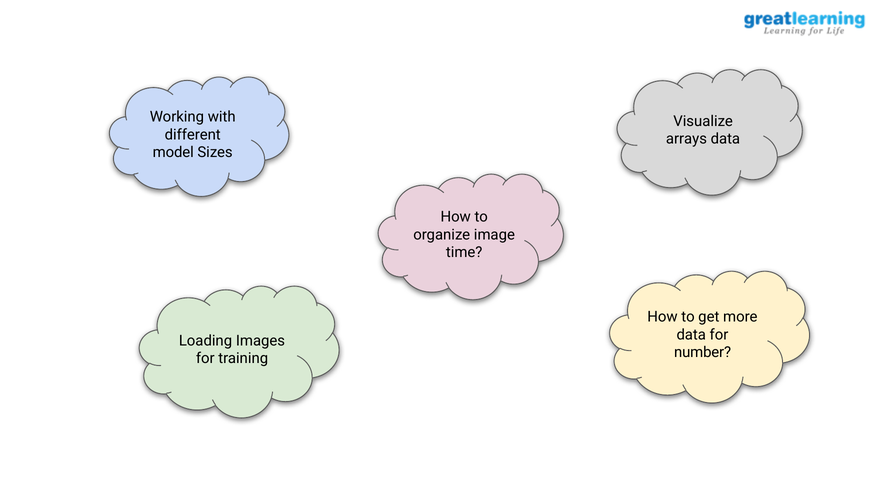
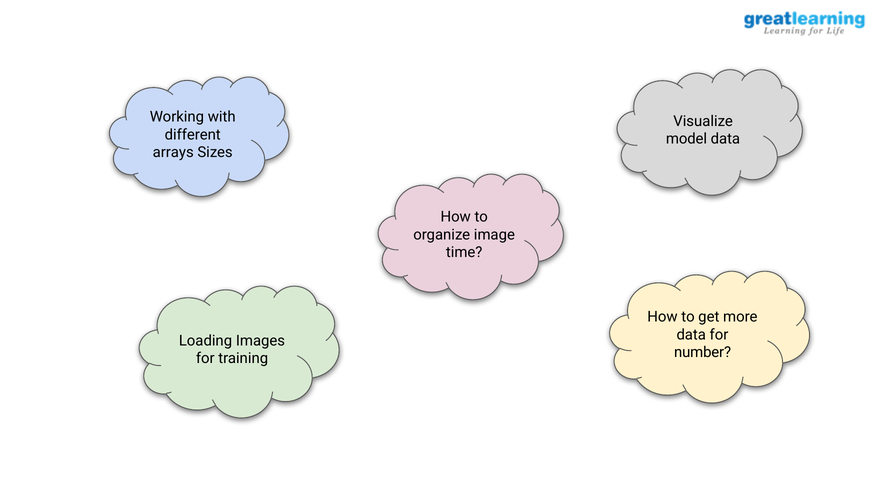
arrays: arrays -> model (686, 139)
model: model -> arrays (173, 153)
